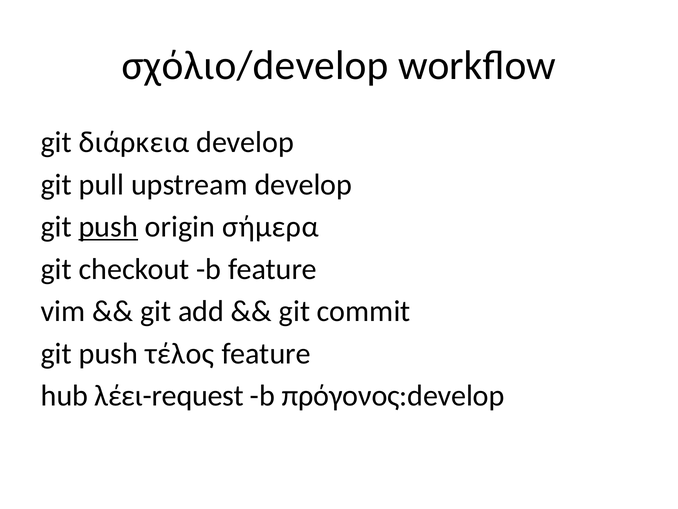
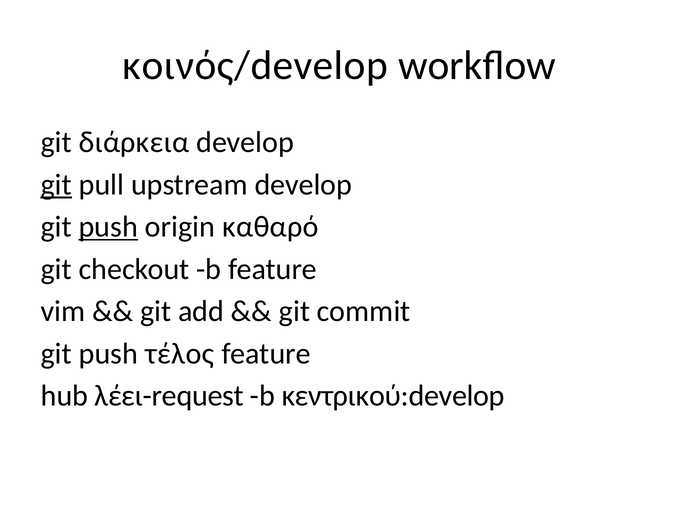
σχόλιο/develop: σχόλιο/develop -> κοινός/develop (255, 66)
git underline: none -> present (56, 184)
σήμερα: σήμερα -> καθαρό (271, 227)
πρόγονος:develop: πρόγονος:develop -> κεντρικού:develop (393, 395)
